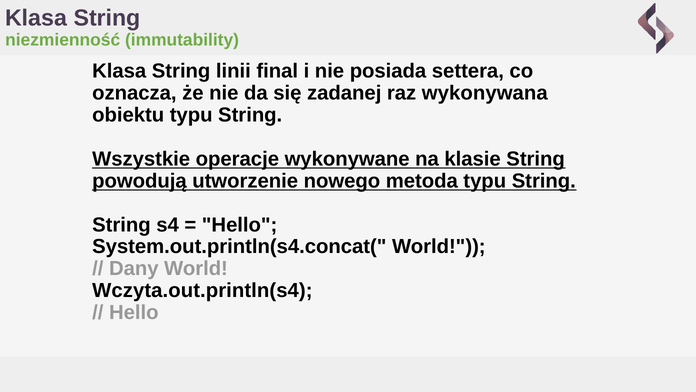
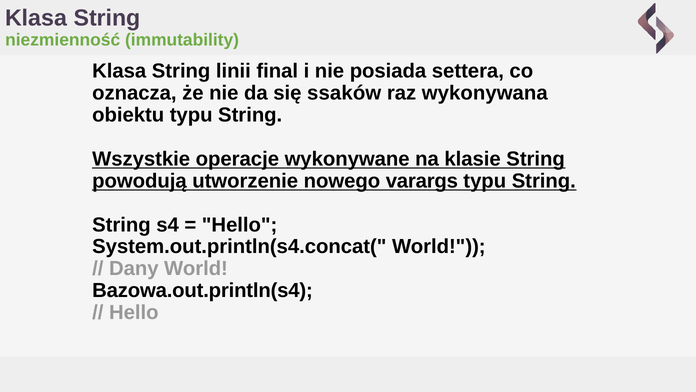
zadanej: zadanej -> ssaków (344, 93)
metoda: metoda -> varargs (422, 181)
Wczyta.out.println(s4: Wczyta.out.println(s4 -> Bazowa.out.println(s4 (203, 290)
